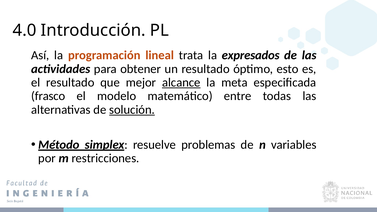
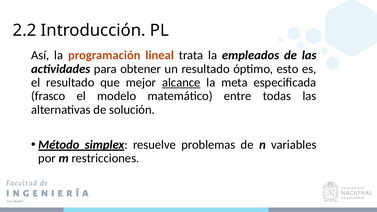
4.0: 4.0 -> 2.2 (25, 30)
expresados: expresados -> empleados (251, 55)
solución underline: present -> none (132, 110)
